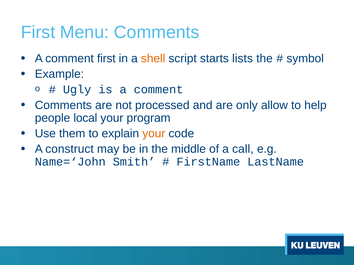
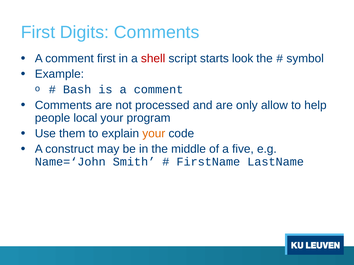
Menu: Menu -> Digits (84, 32)
shell colour: orange -> red (153, 59)
lists: lists -> look (243, 59)
Ugly: Ugly -> Bash (77, 90)
call: call -> five (243, 149)
